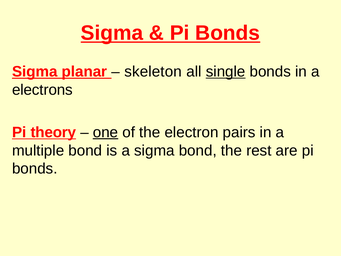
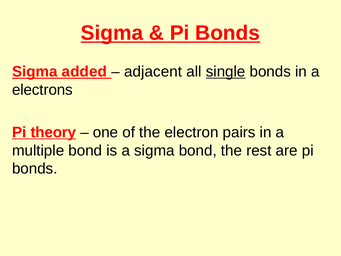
planar: planar -> added (84, 72)
skeleton: skeleton -> adjacent (153, 72)
one underline: present -> none (106, 132)
